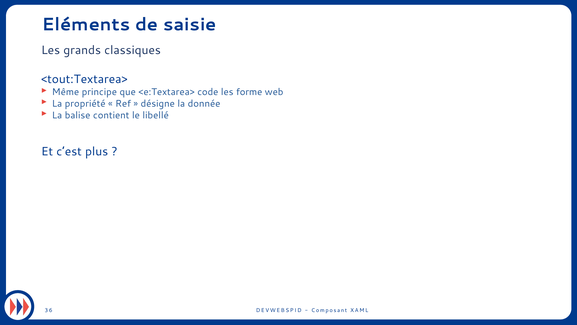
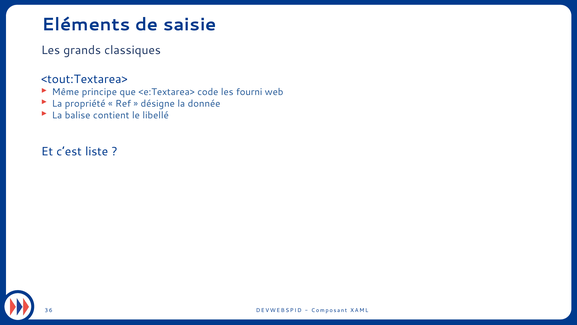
forme: forme -> fourni (249, 92)
plus: plus -> liste (97, 151)
